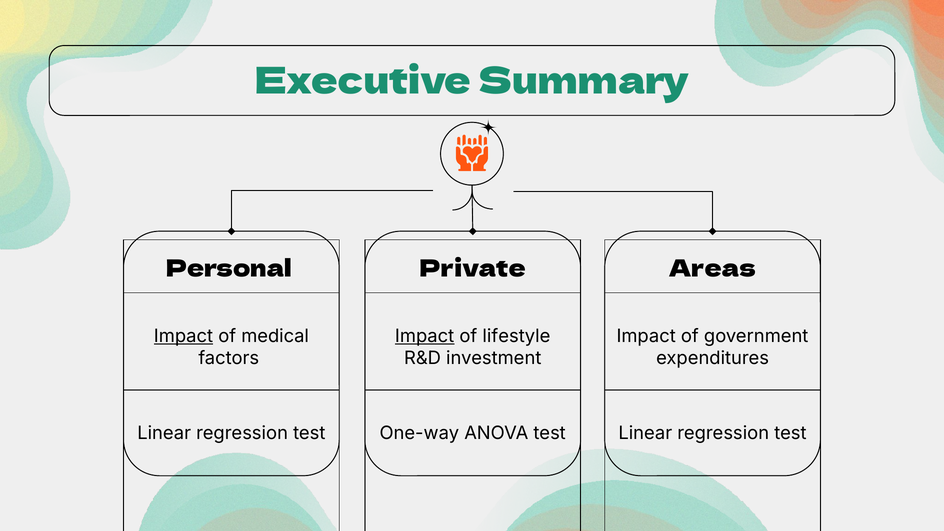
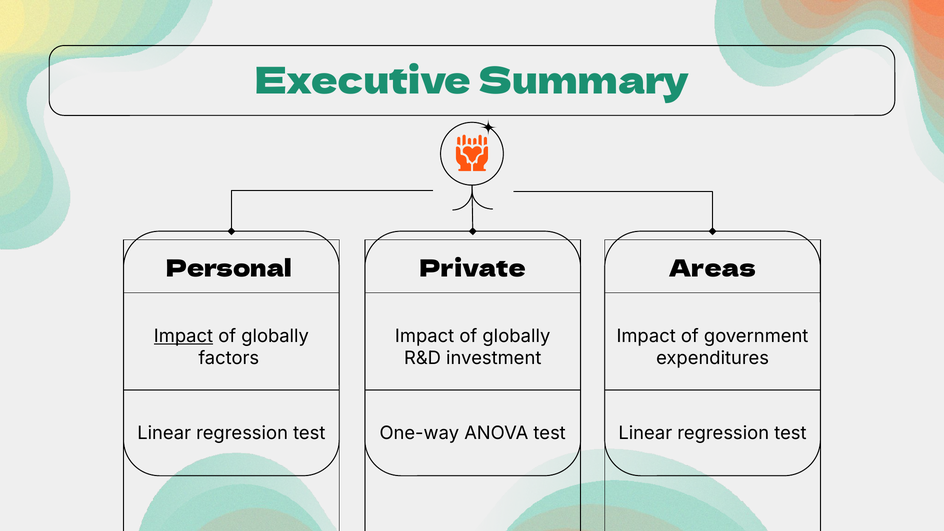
medical: medical -> globally (275, 336)
Impact underline: present -> none (425, 336)
lifestyle: lifestyle -> globally (516, 336)
